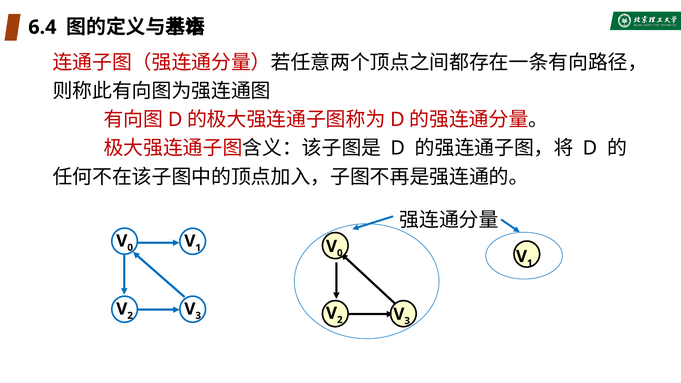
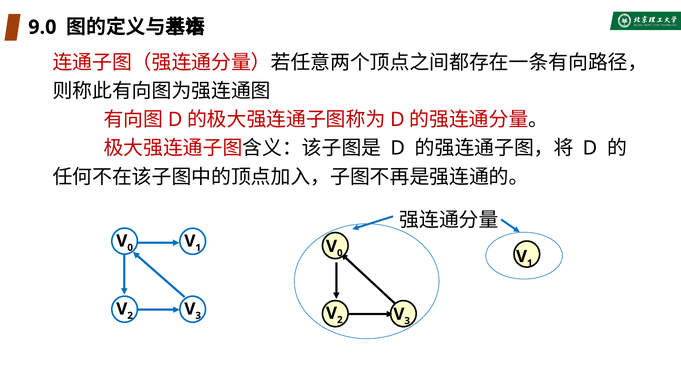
6.4: 6.4 -> 9.0 (42, 27)
